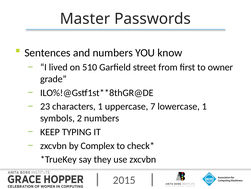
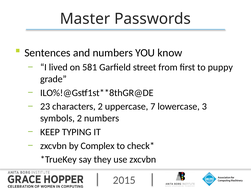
510: 510 -> 581 (90, 67)
owner: owner -> puppy (220, 67)
characters 1: 1 -> 2 (100, 106)
lowercase 1: 1 -> 3 (204, 106)
